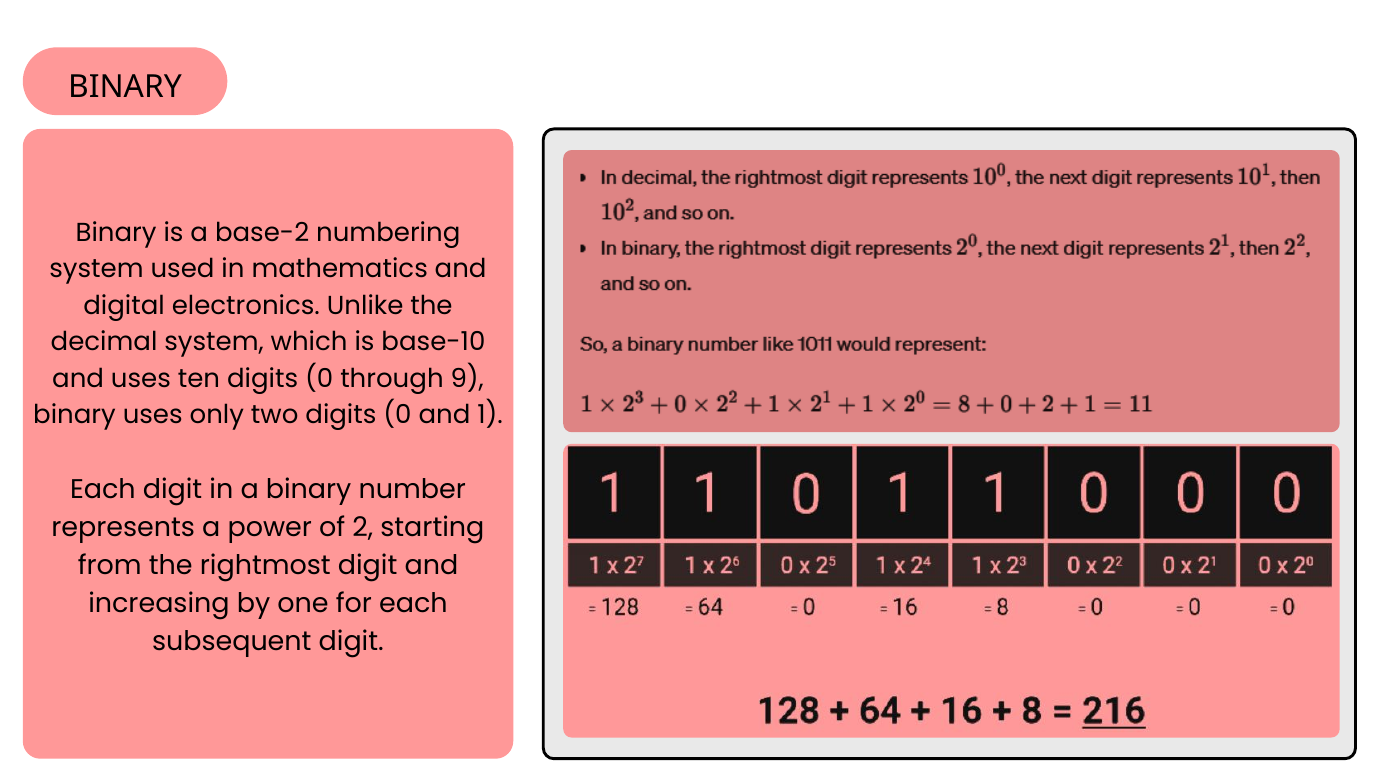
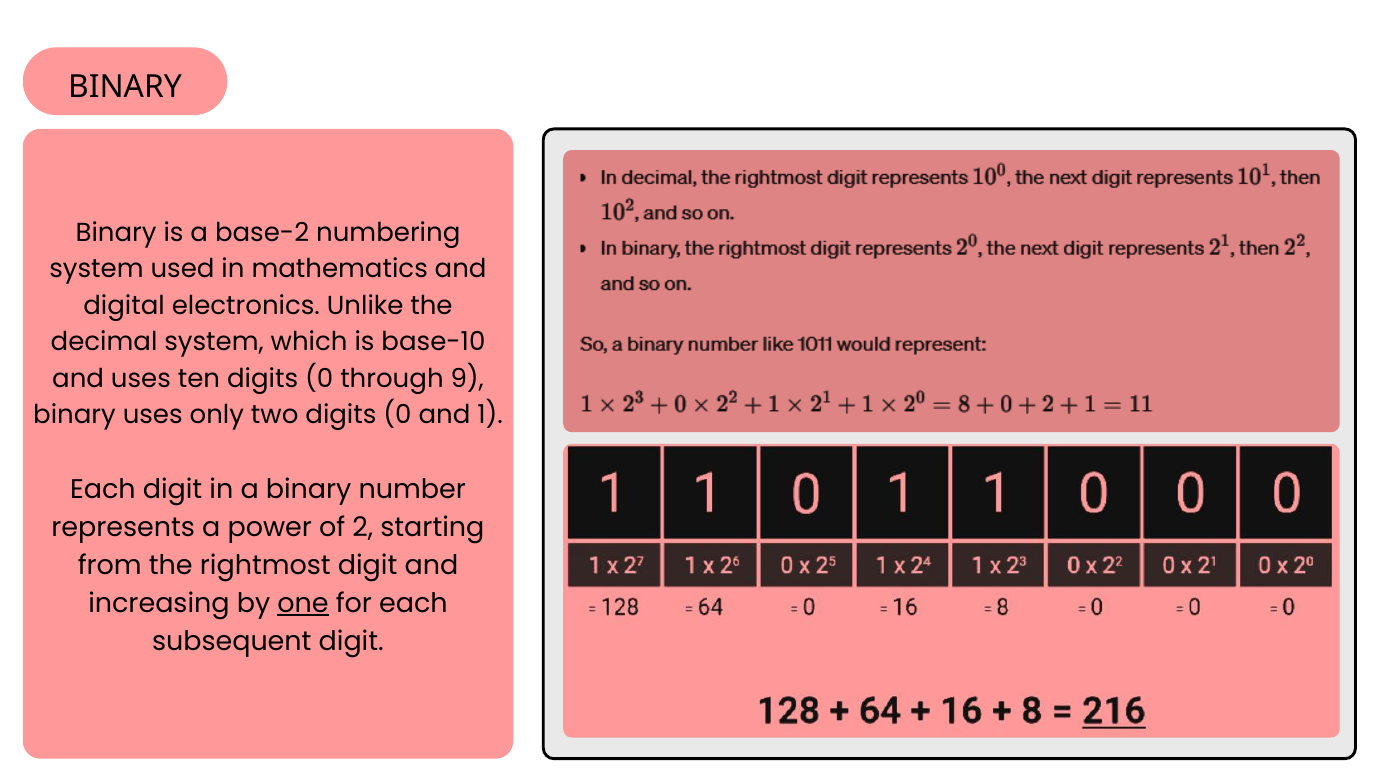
one underline: none -> present (303, 603)
